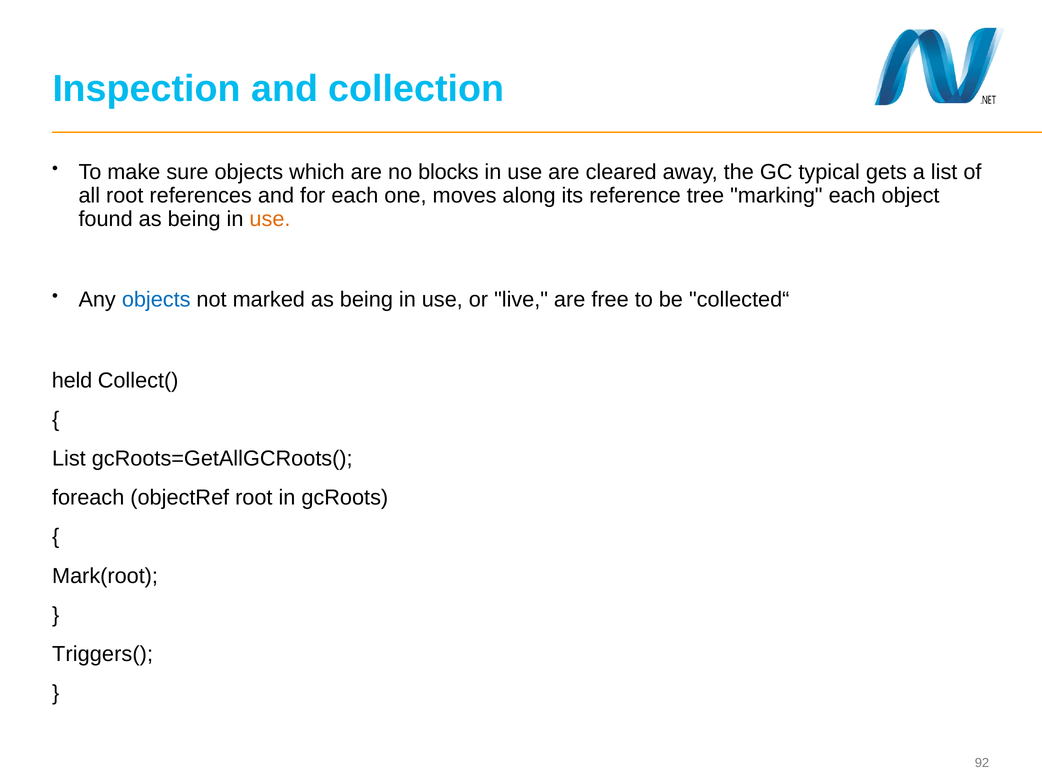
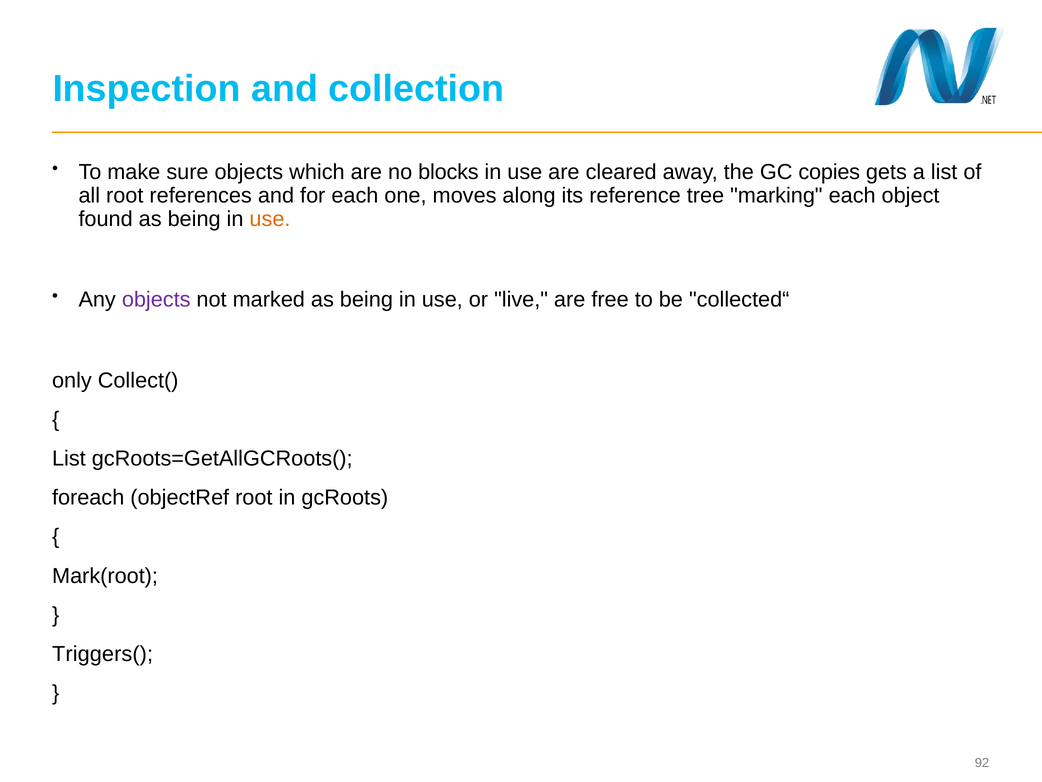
typical: typical -> copies (829, 172)
objects colour: blue -> purple (156, 300)
held: held -> only (72, 380)
